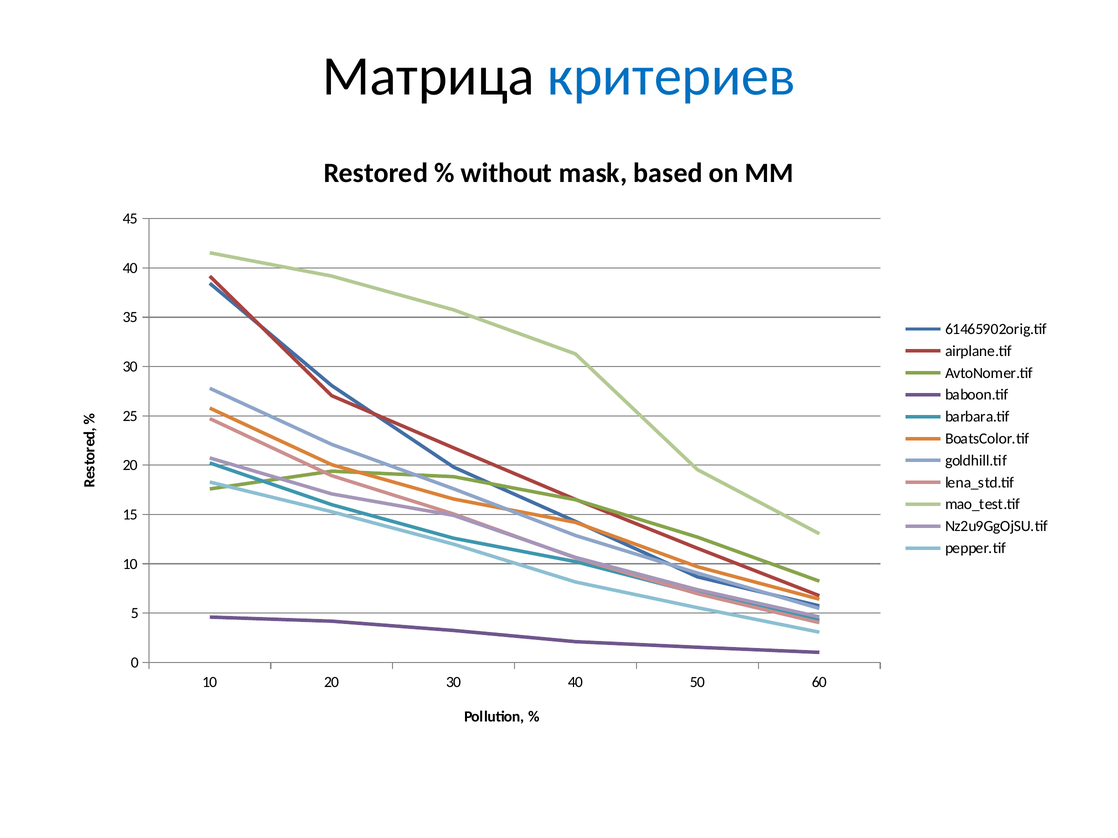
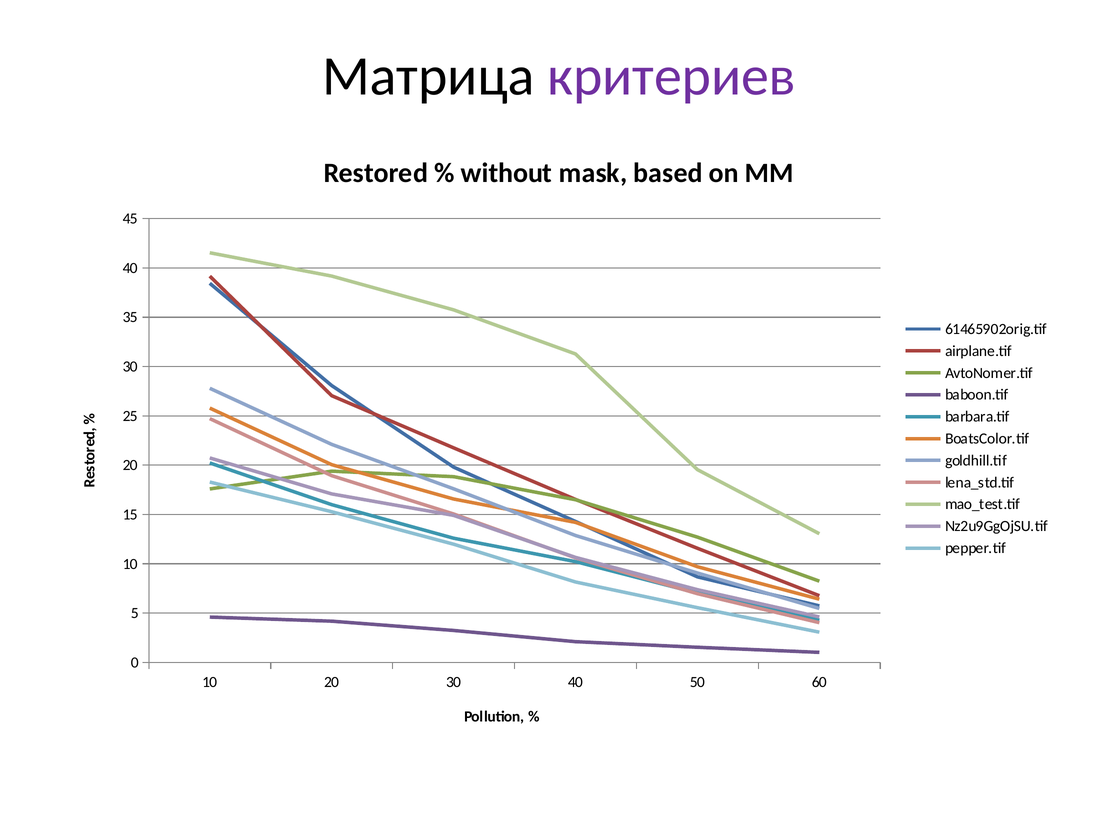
критериев colour: blue -> purple (671, 77)
